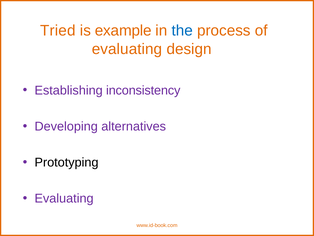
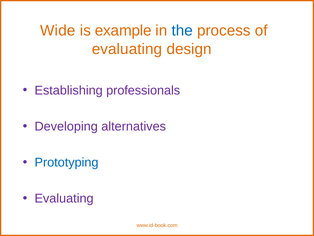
Tried: Tried -> Wide (58, 31)
inconsistency: inconsistency -> professionals (143, 90)
Prototyping colour: black -> blue (67, 162)
